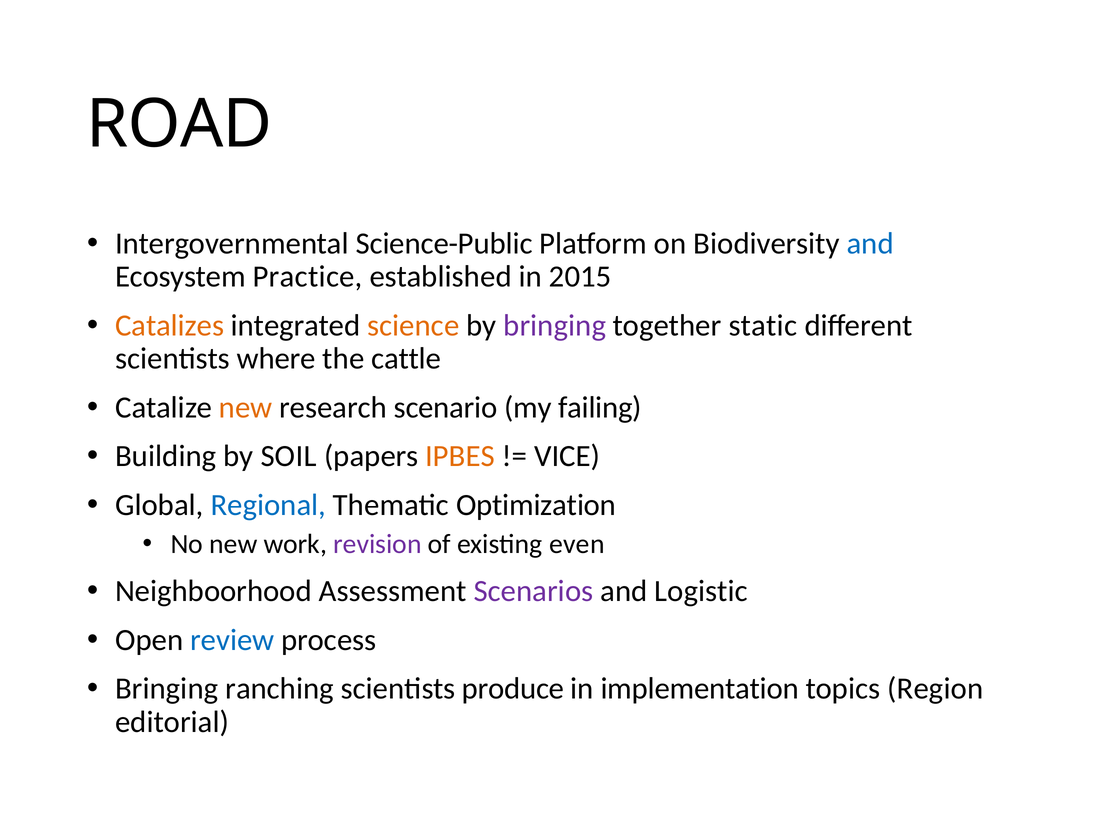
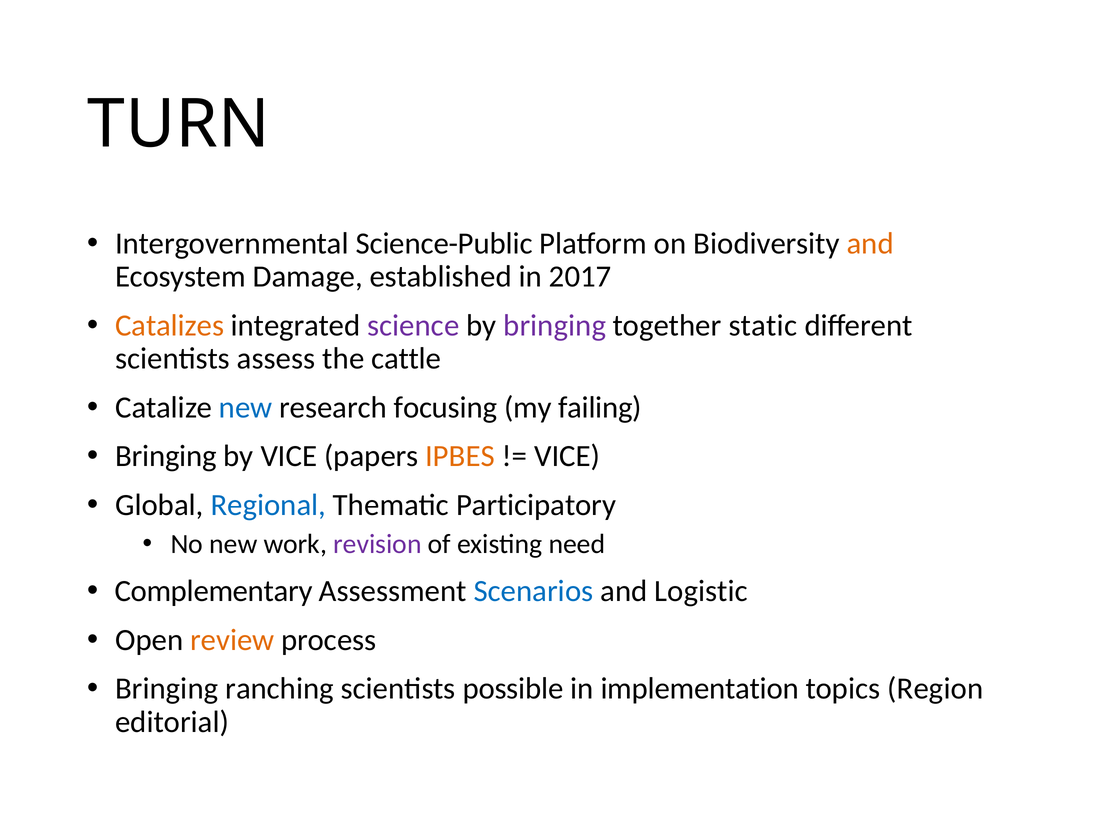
ROAD: ROAD -> TURN (179, 124)
and colour: blue -> orange (870, 244)
Practice: Practice -> Damage (308, 277)
2015: 2015 -> 2017 (580, 277)
science colour: orange -> purple (413, 326)
where: where -> assess (276, 359)
new colour: orange -> blue (246, 408)
scenario: scenario -> focusing (446, 408)
Building: Building -> Bringing (166, 456)
by SOIL: SOIL -> VICE (289, 456)
Optimization: Optimization -> Participatory (536, 505)
even: even -> need (577, 544)
Neighboorhood: Neighboorhood -> Complementary (214, 592)
Scenarios colour: purple -> blue (533, 592)
review colour: blue -> orange (232, 640)
produce: produce -> possible (513, 689)
